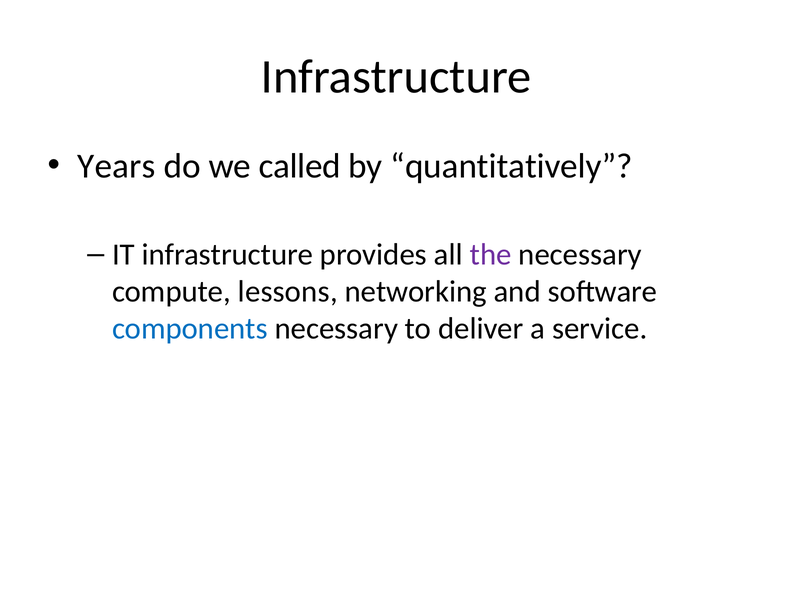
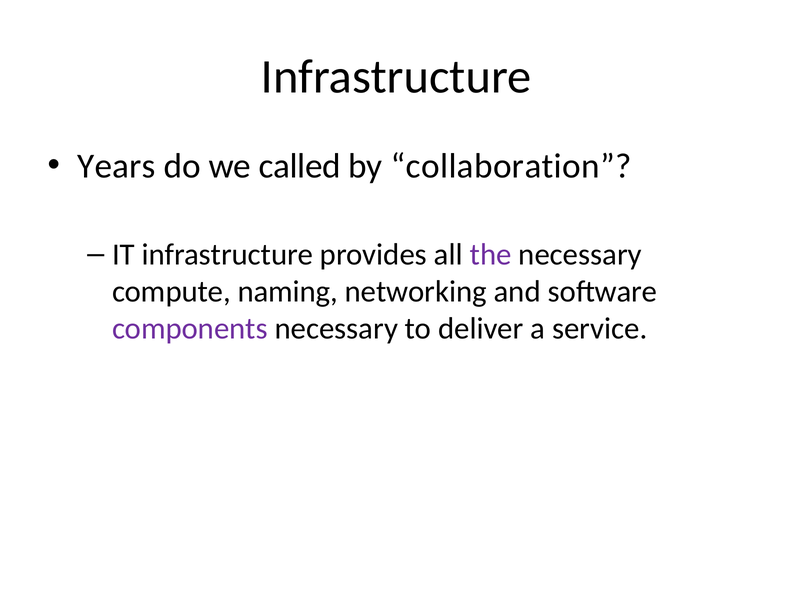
quantitatively: quantitatively -> collaboration (511, 166)
lessons: lessons -> naming (288, 292)
components colour: blue -> purple (190, 329)
